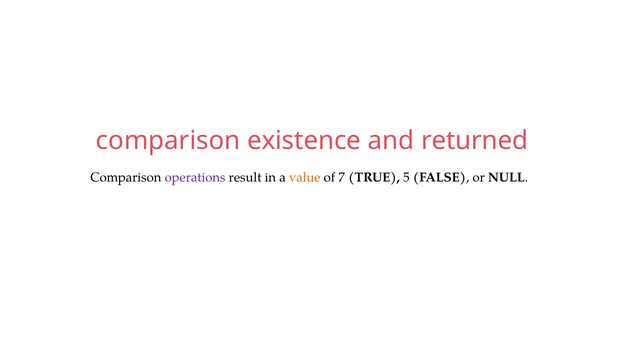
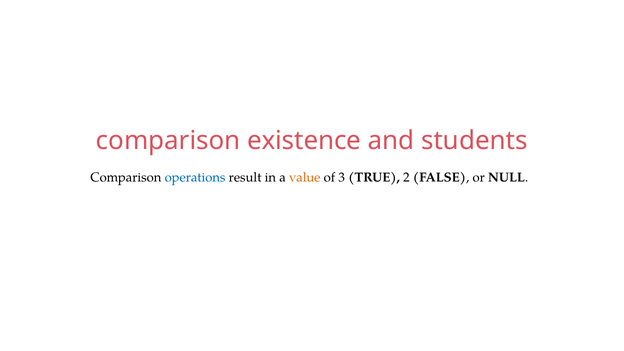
returned: returned -> students (474, 141)
operations colour: purple -> blue (195, 178)
7: 7 -> 3 (342, 178)
5: 5 -> 2 (406, 178)
